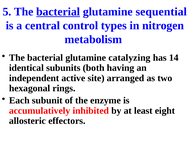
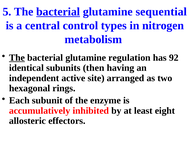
The underline: none -> present (17, 58)
catalyzing: catalyzing -> regulation (129, 58)
14: 14 -> 92 (174, 58)
both: both -> then (94, 68)
